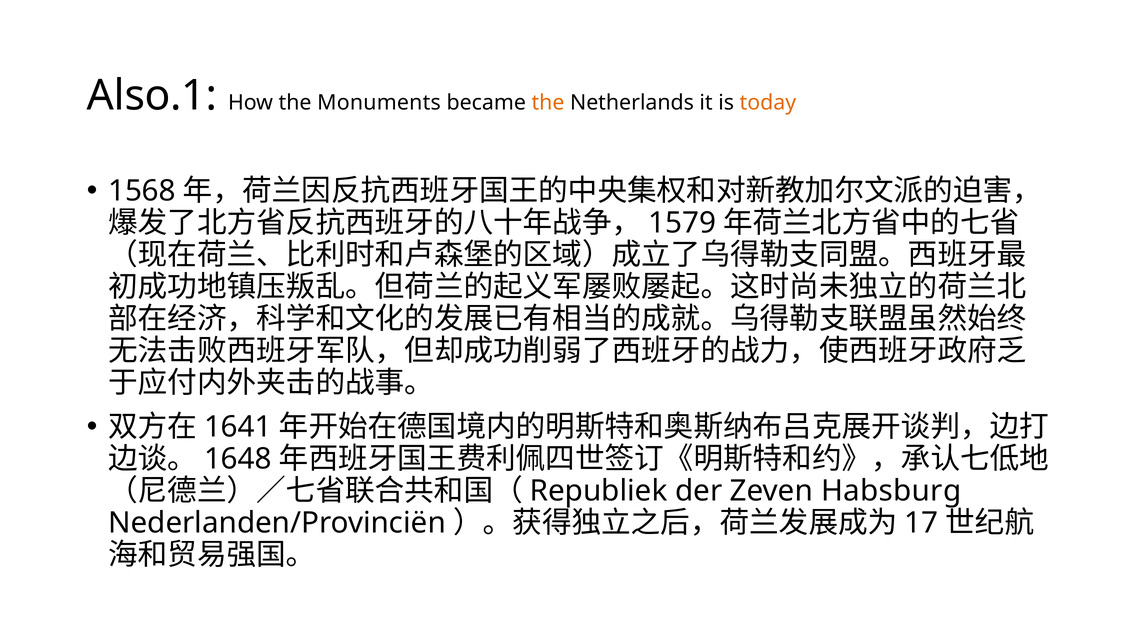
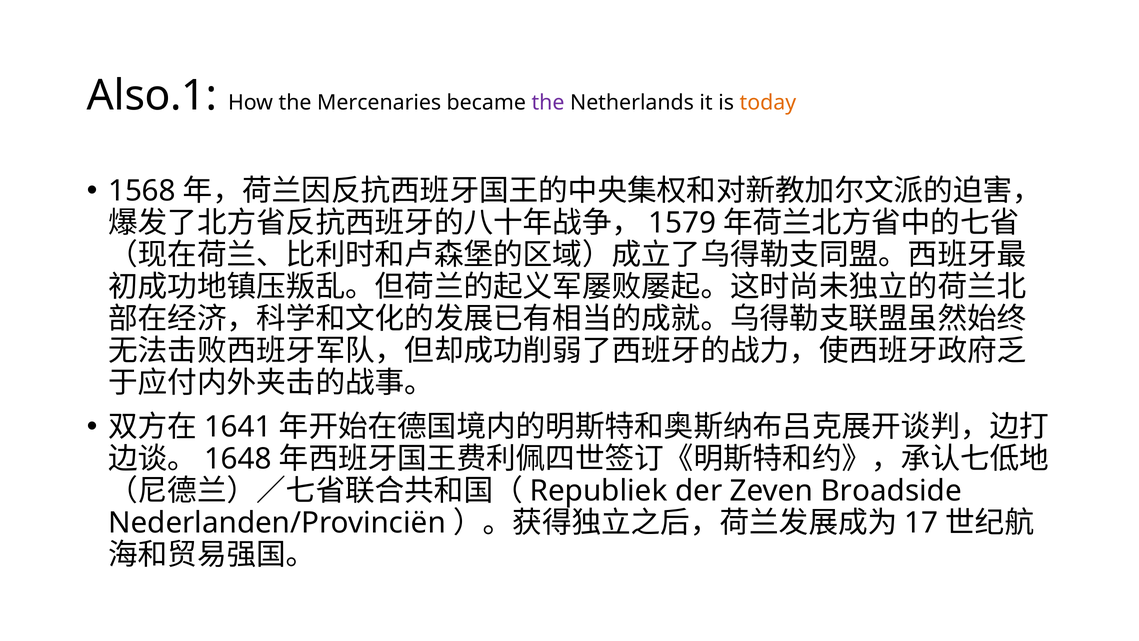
Monuments: Monuments -> Mercenaries (379, 103)
the colour: orange -> purple (548, 103)
Habsburg: Habsburg -> Broadside (891, 491)
